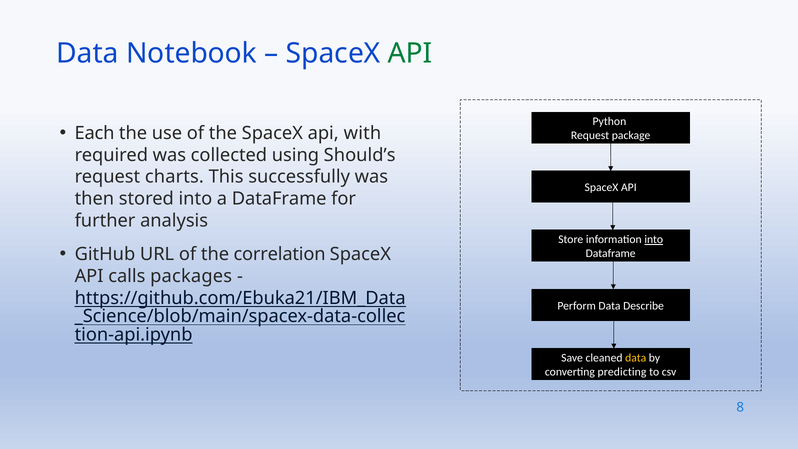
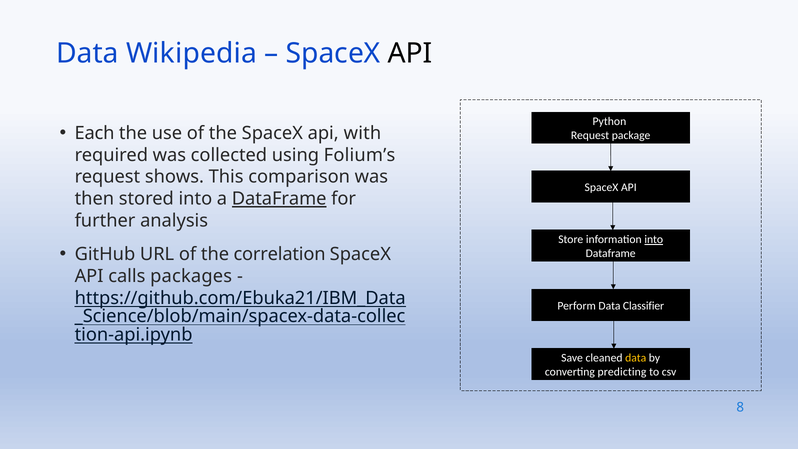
Notebook: Notebook -> Wikipedia (191, 53)
API colour: green -> black (410, 53)
Should’s: Should’s -> Folium’s (360, 155)
charts: charts -> shows (174, 177)
successfully: successfully -> comparison (299, 177)
DataFrame underline: none -> present (279, 199)
Describe: Describe -> Classifier (644, 306)
